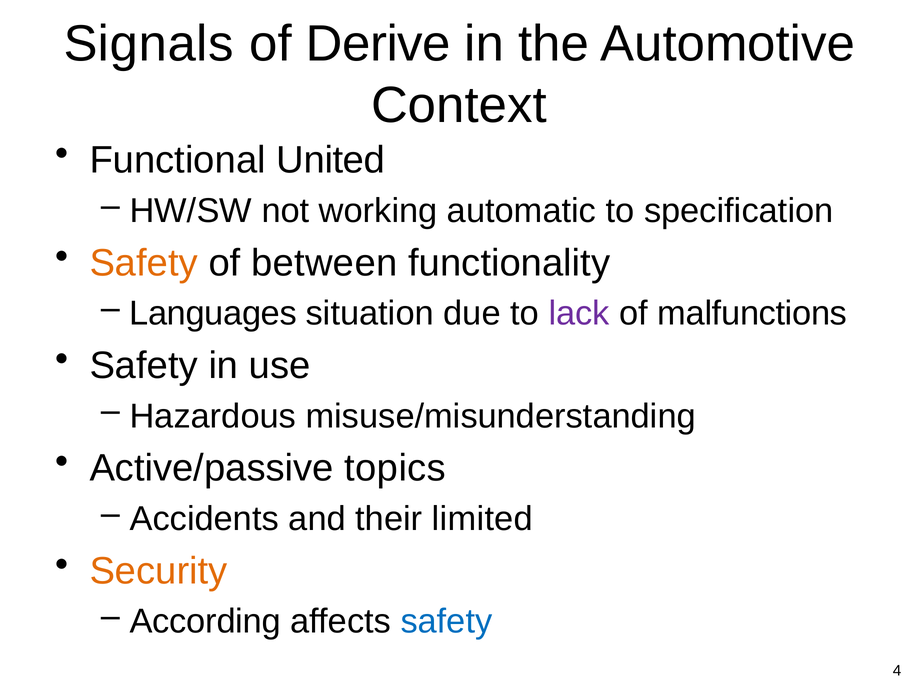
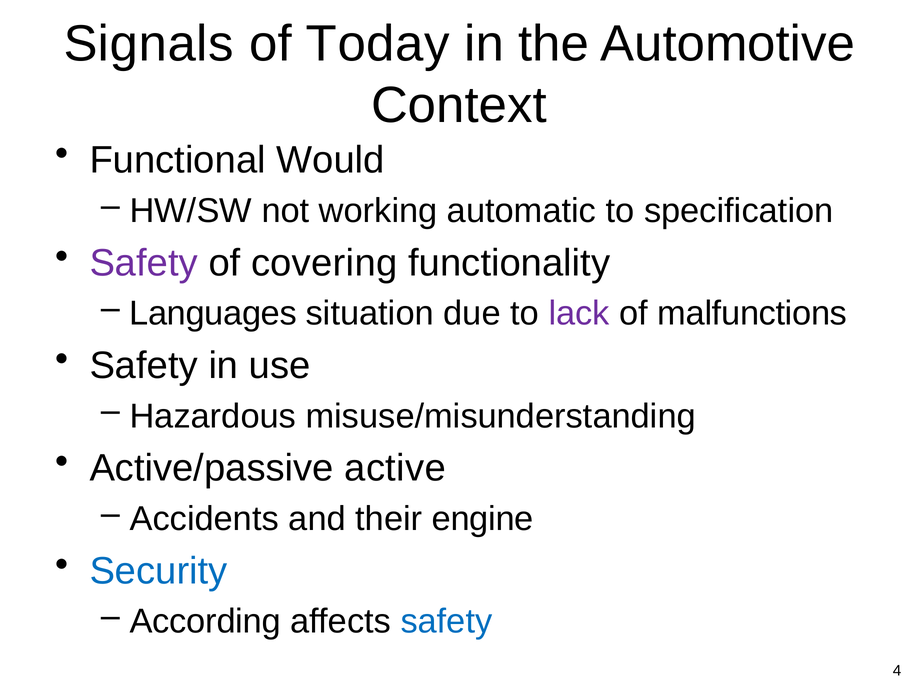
Derive: Derive -> Today (378, 44)
United: United -> Would (331, 160)
Safety colour: orange -> purple (144, 263)
between: between -> covering (324, 263)
topics: topics -> active (395, 468)
limited: limited -> engine (483, 518)
Security colour: orange -> blue (159, 571)
